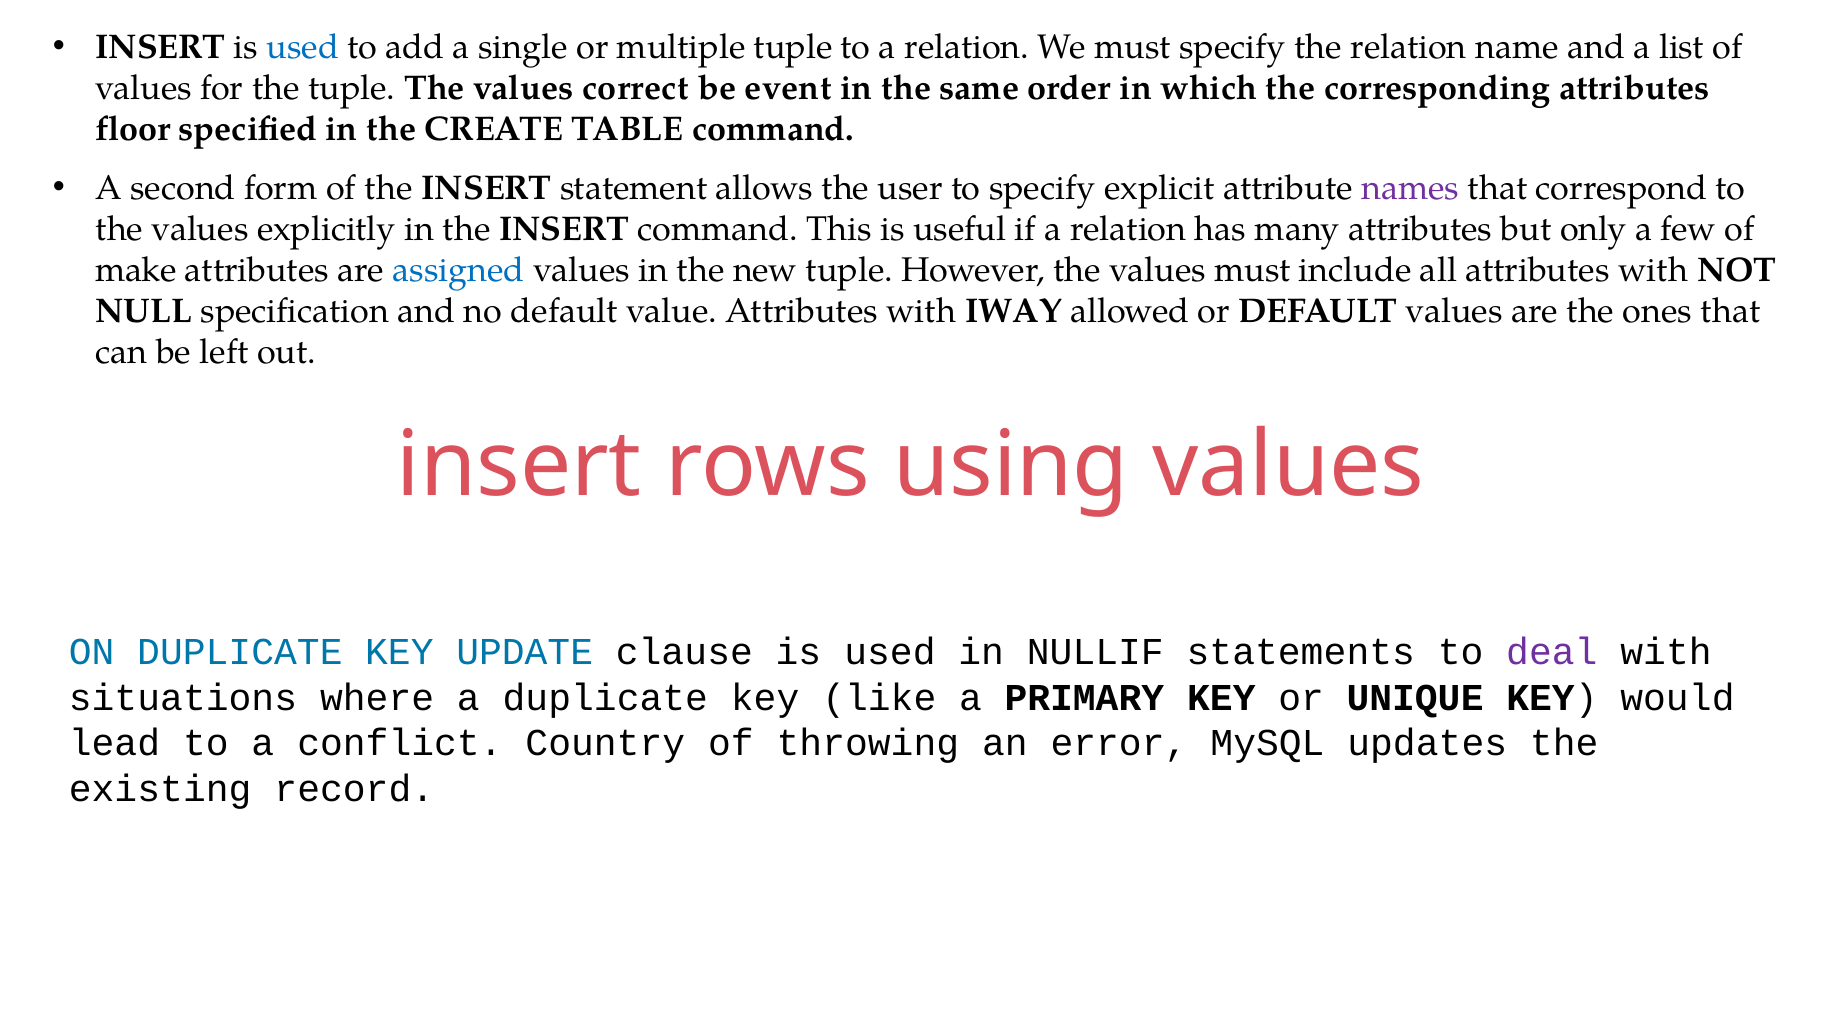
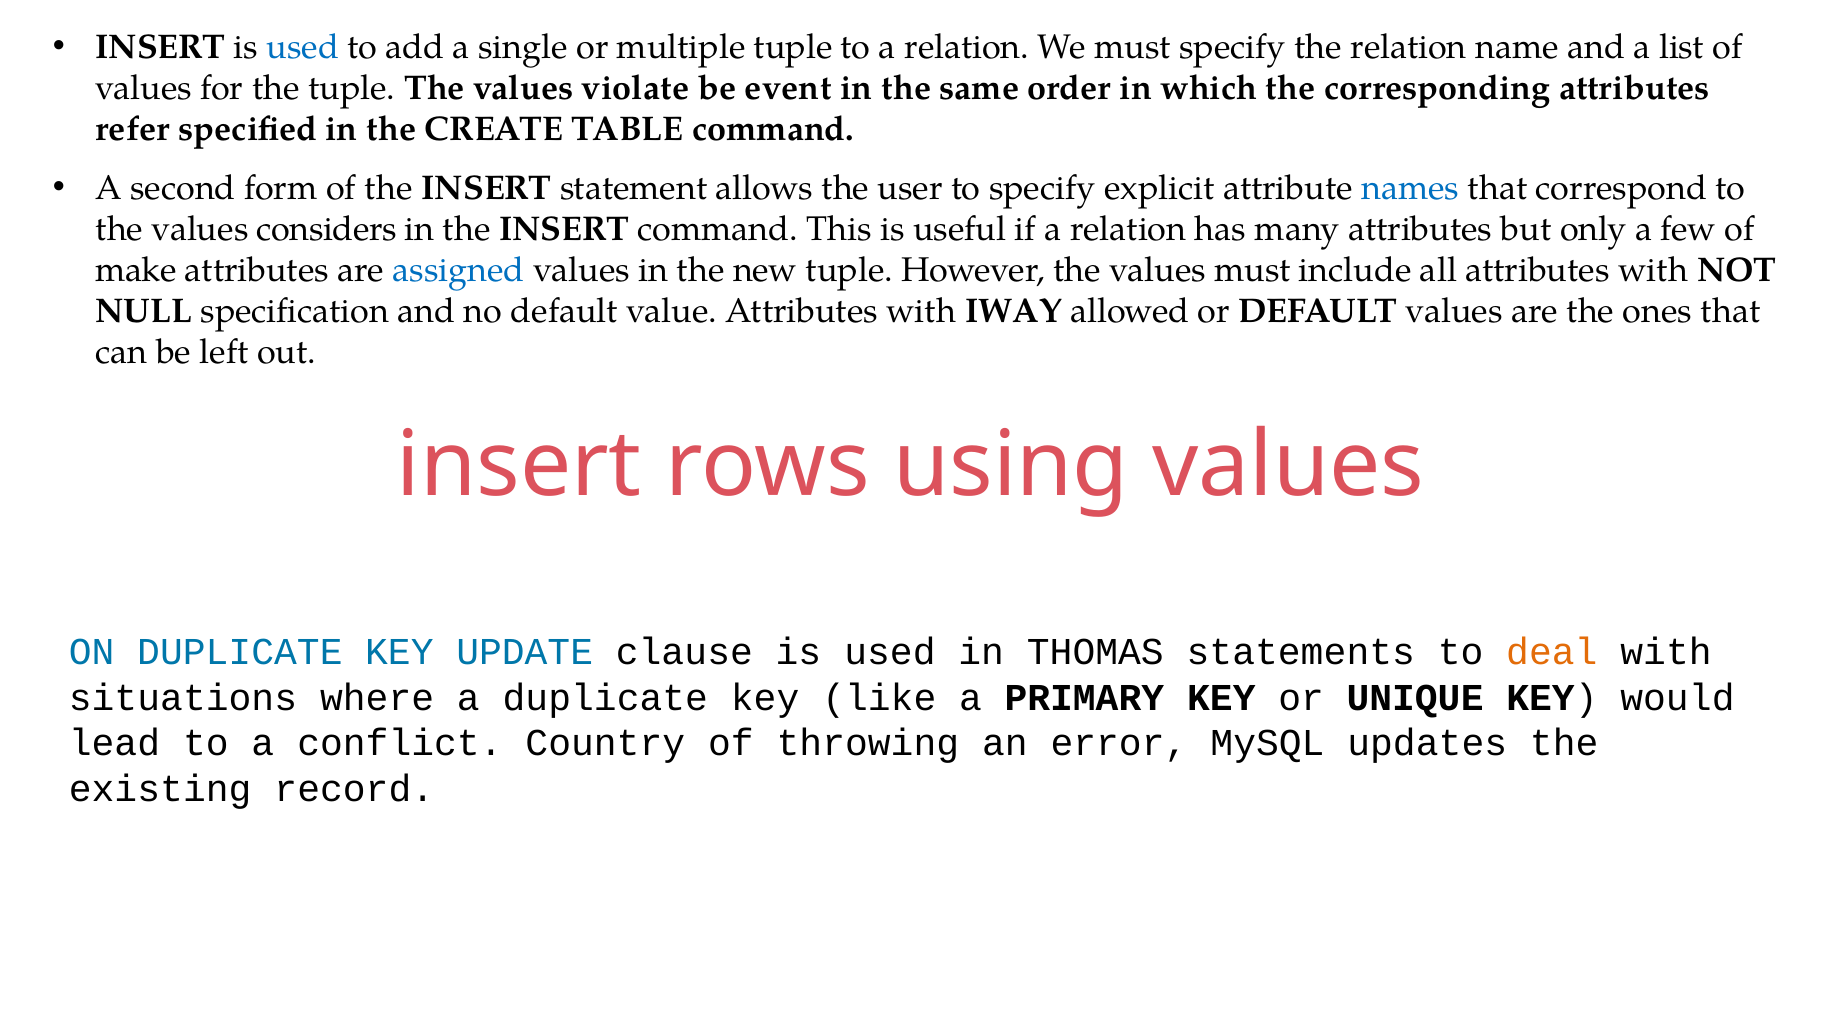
correct: correct -> violate (636, 88)
floor: floor -> refer (133, 129)
names colour: purple -> blue (1410, 188)
explicitly: explicitly -> considers (327, 229)
NULLIF: NULLIF -> THOMAS (1095, 652)
deal colour: purple -> orange (1552, 652)
